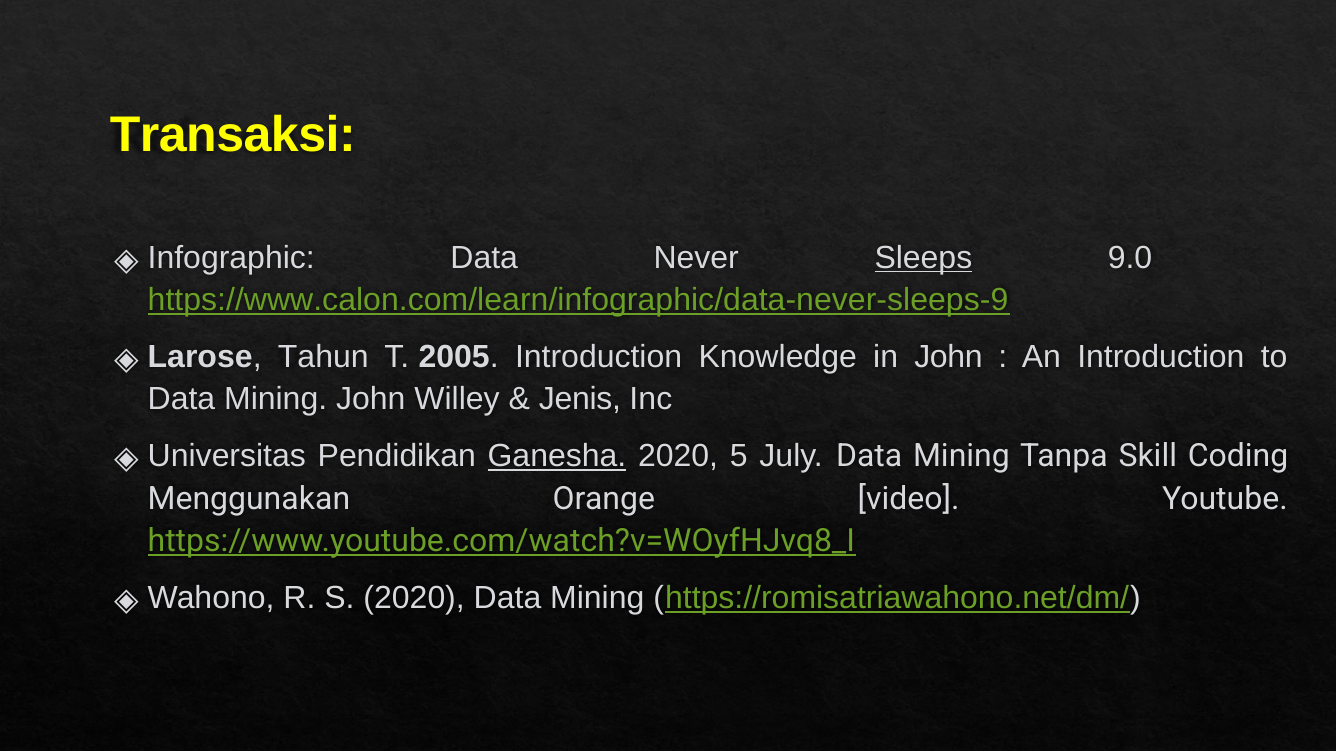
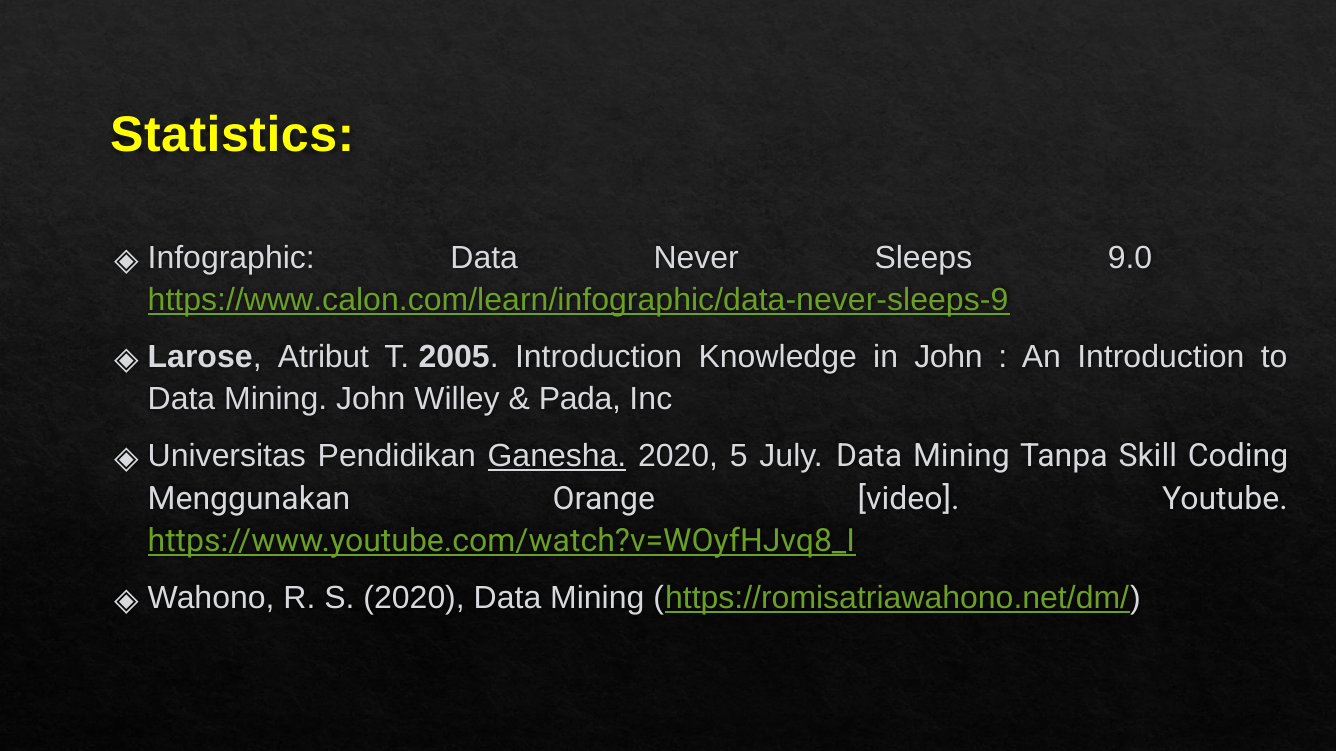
Transaksi: Transaksi -> Statistics (232, 135)
Sleeps underline: present -> none (923, 258)
Tahun: Tahun -> Atribut (323, 357)
Jenis: Jenis -> Pada (580, 400)
